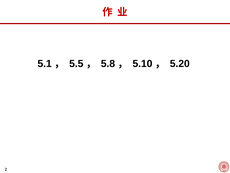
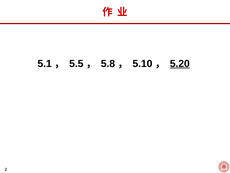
5.20 underline: none -> present (180, 63)
